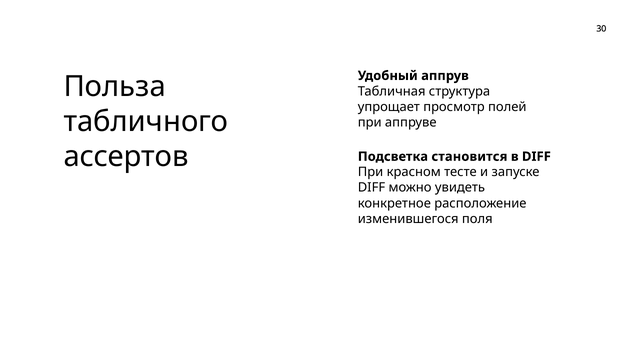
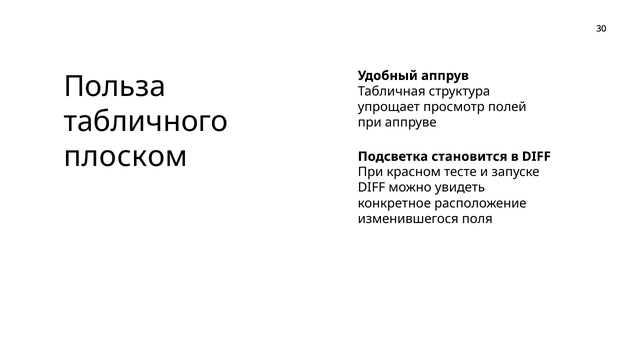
ассертов: ассертов -> плоском (126, 157)
